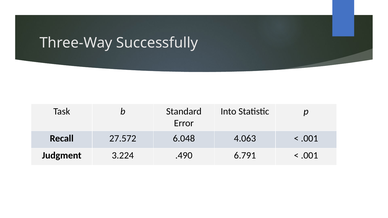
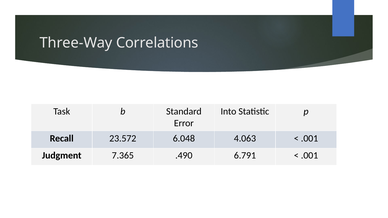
Successfully: Successfully -> Correlations (157, 43)
27.572: 27.572 -> 23.572 (123, 139)
3.224: 3.224 -> 7.365 (123, 156)
